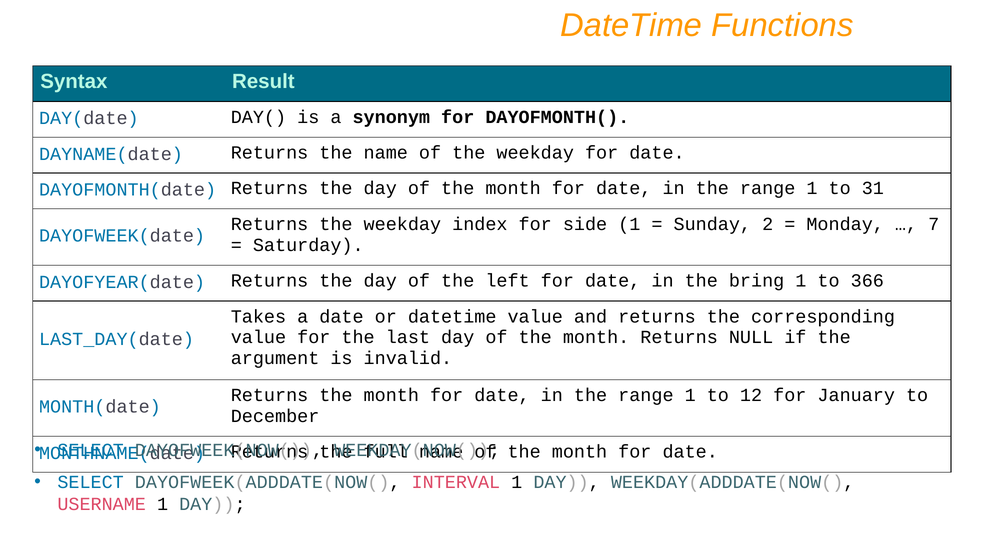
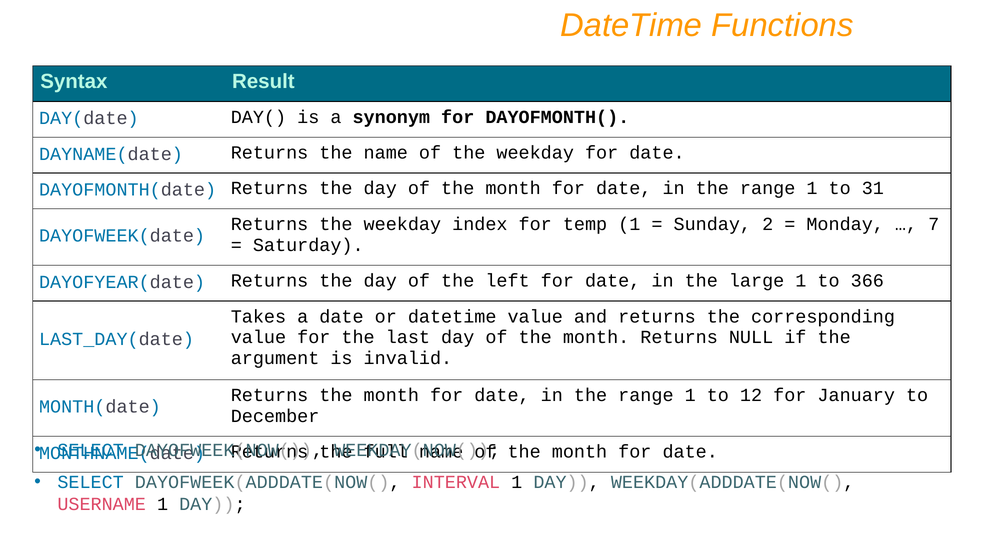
side: side -> temp (585, 224)
bring: bring -> large (757, 280)
